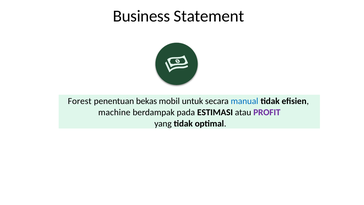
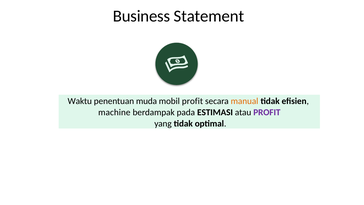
Forest: Forest -> Waktu (80, 101)
bekas: bekas -> muda (147, 101)
mobil untuk: untuk -> profit (192, 101)
manual colour: blue -> orange (245, 101)
